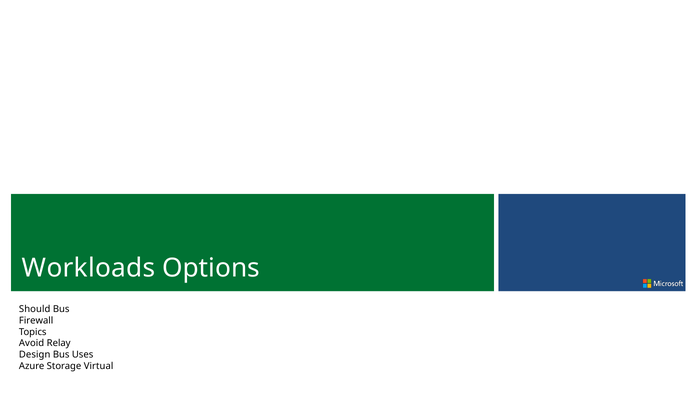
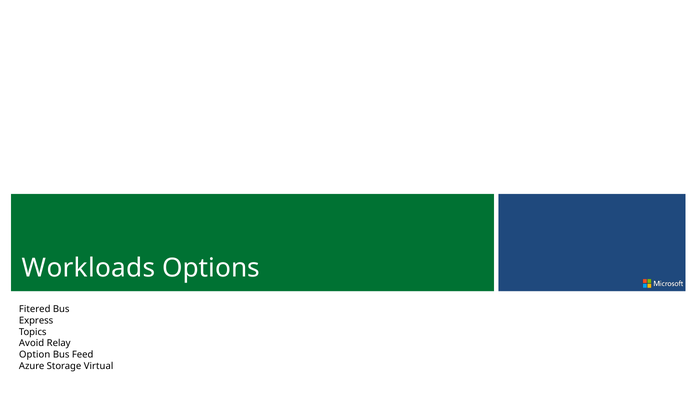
Should: Should -> Fitered (35, 309)
Firewall: Firewall -> Express (36, 320)
Design: Design -> Option (35, 354)
Uses: Uses -> Feed (83, 354)
